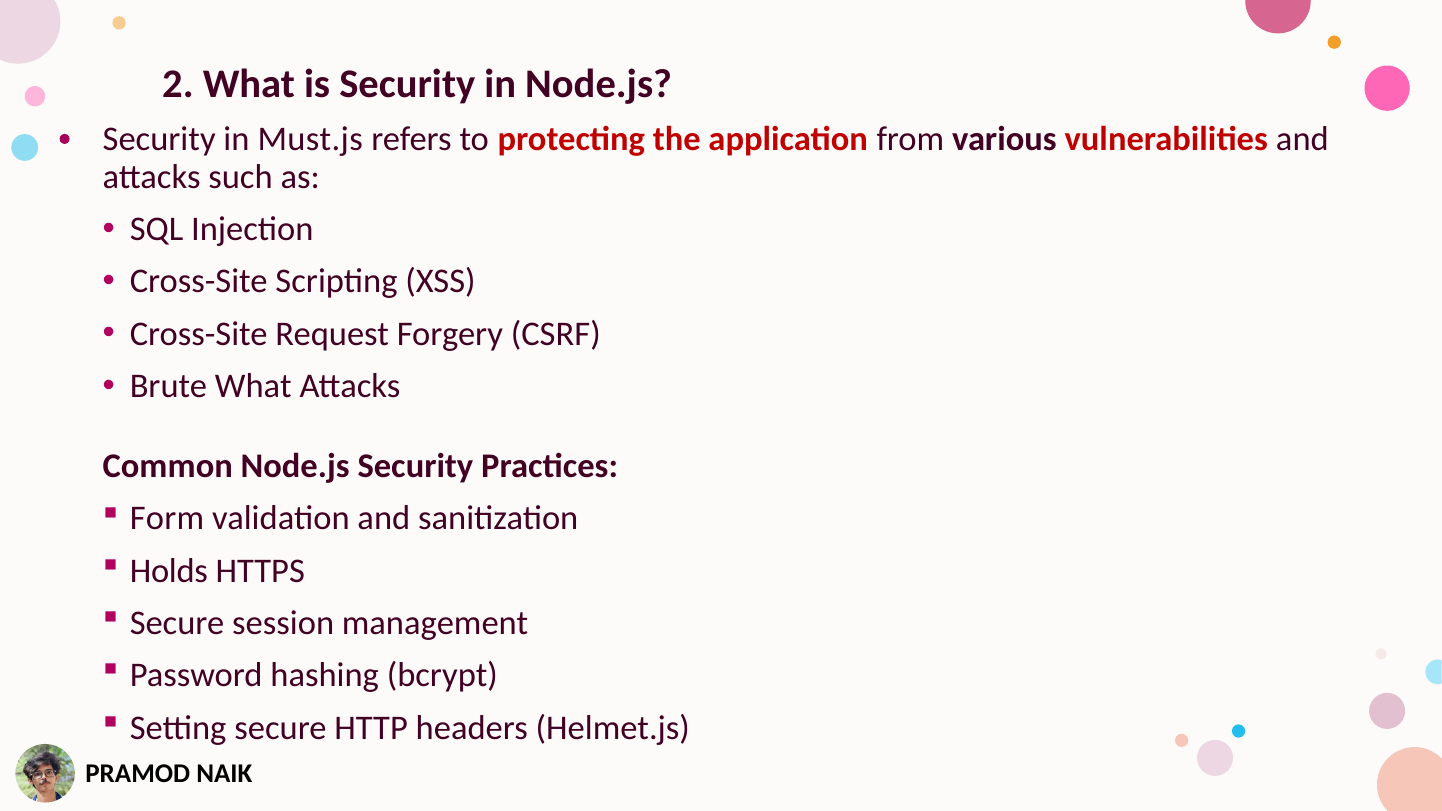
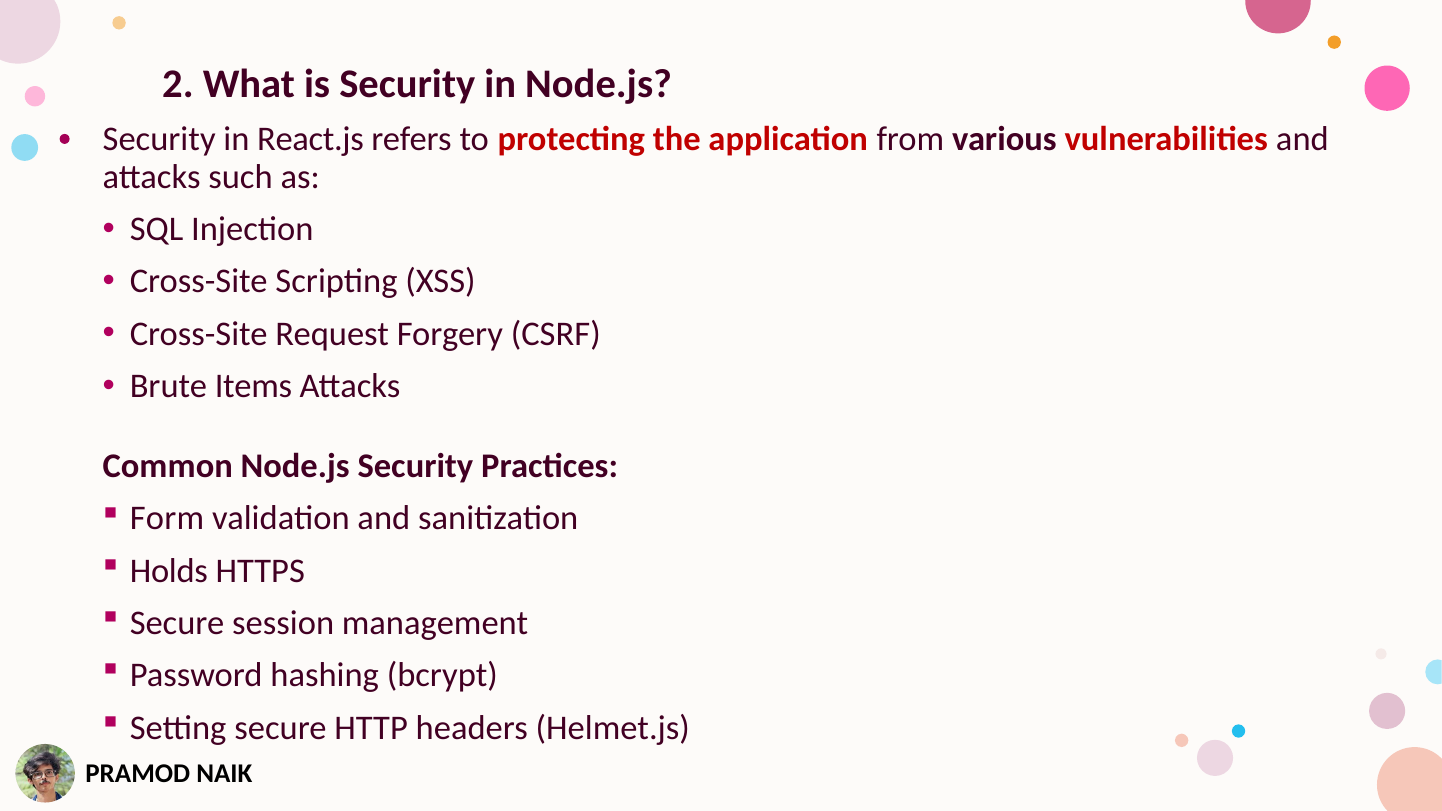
Must.js: Must.js -> React.js (311, 139)
Brute What: What -> Items (253, 386)
